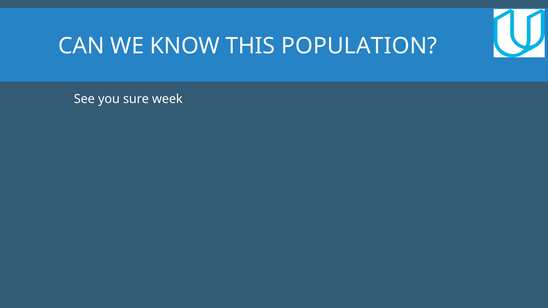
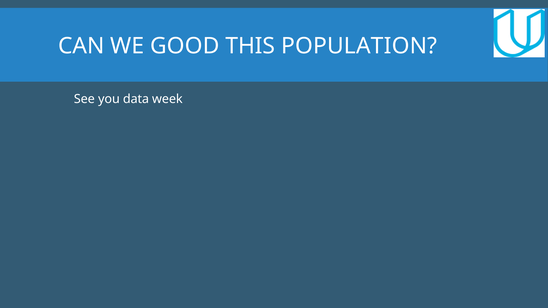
KNOW: KNOW -> GOOD (185, 46)
sure: sure -> data (136, 99)
